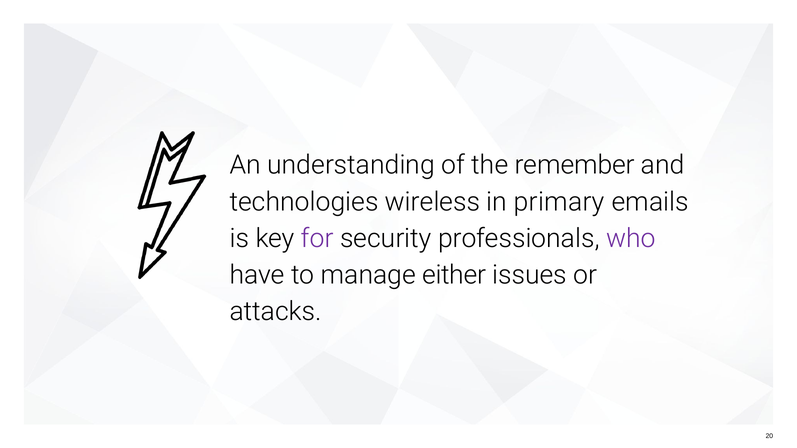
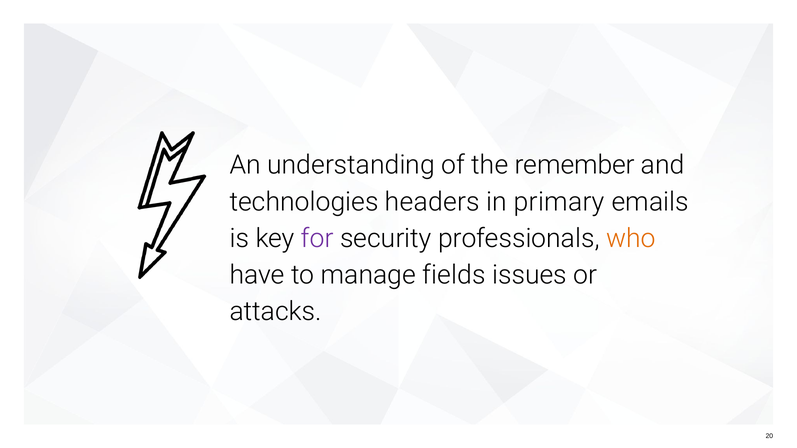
wireless: wireless -> headers (432, 202)
who colour: purple -> orange (631, 239)
either: either -> fields (454, 275)
